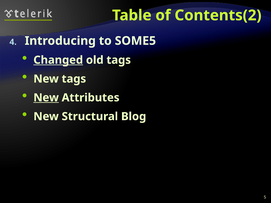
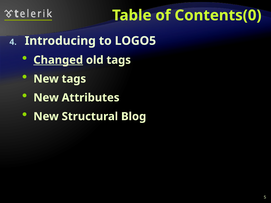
Contents(2: Contents(2 -> Contents(0 (218, 15)
SOME5: SOME5 -> LOGO5 (135, 41)
New underline: present -> none (46, 98)
